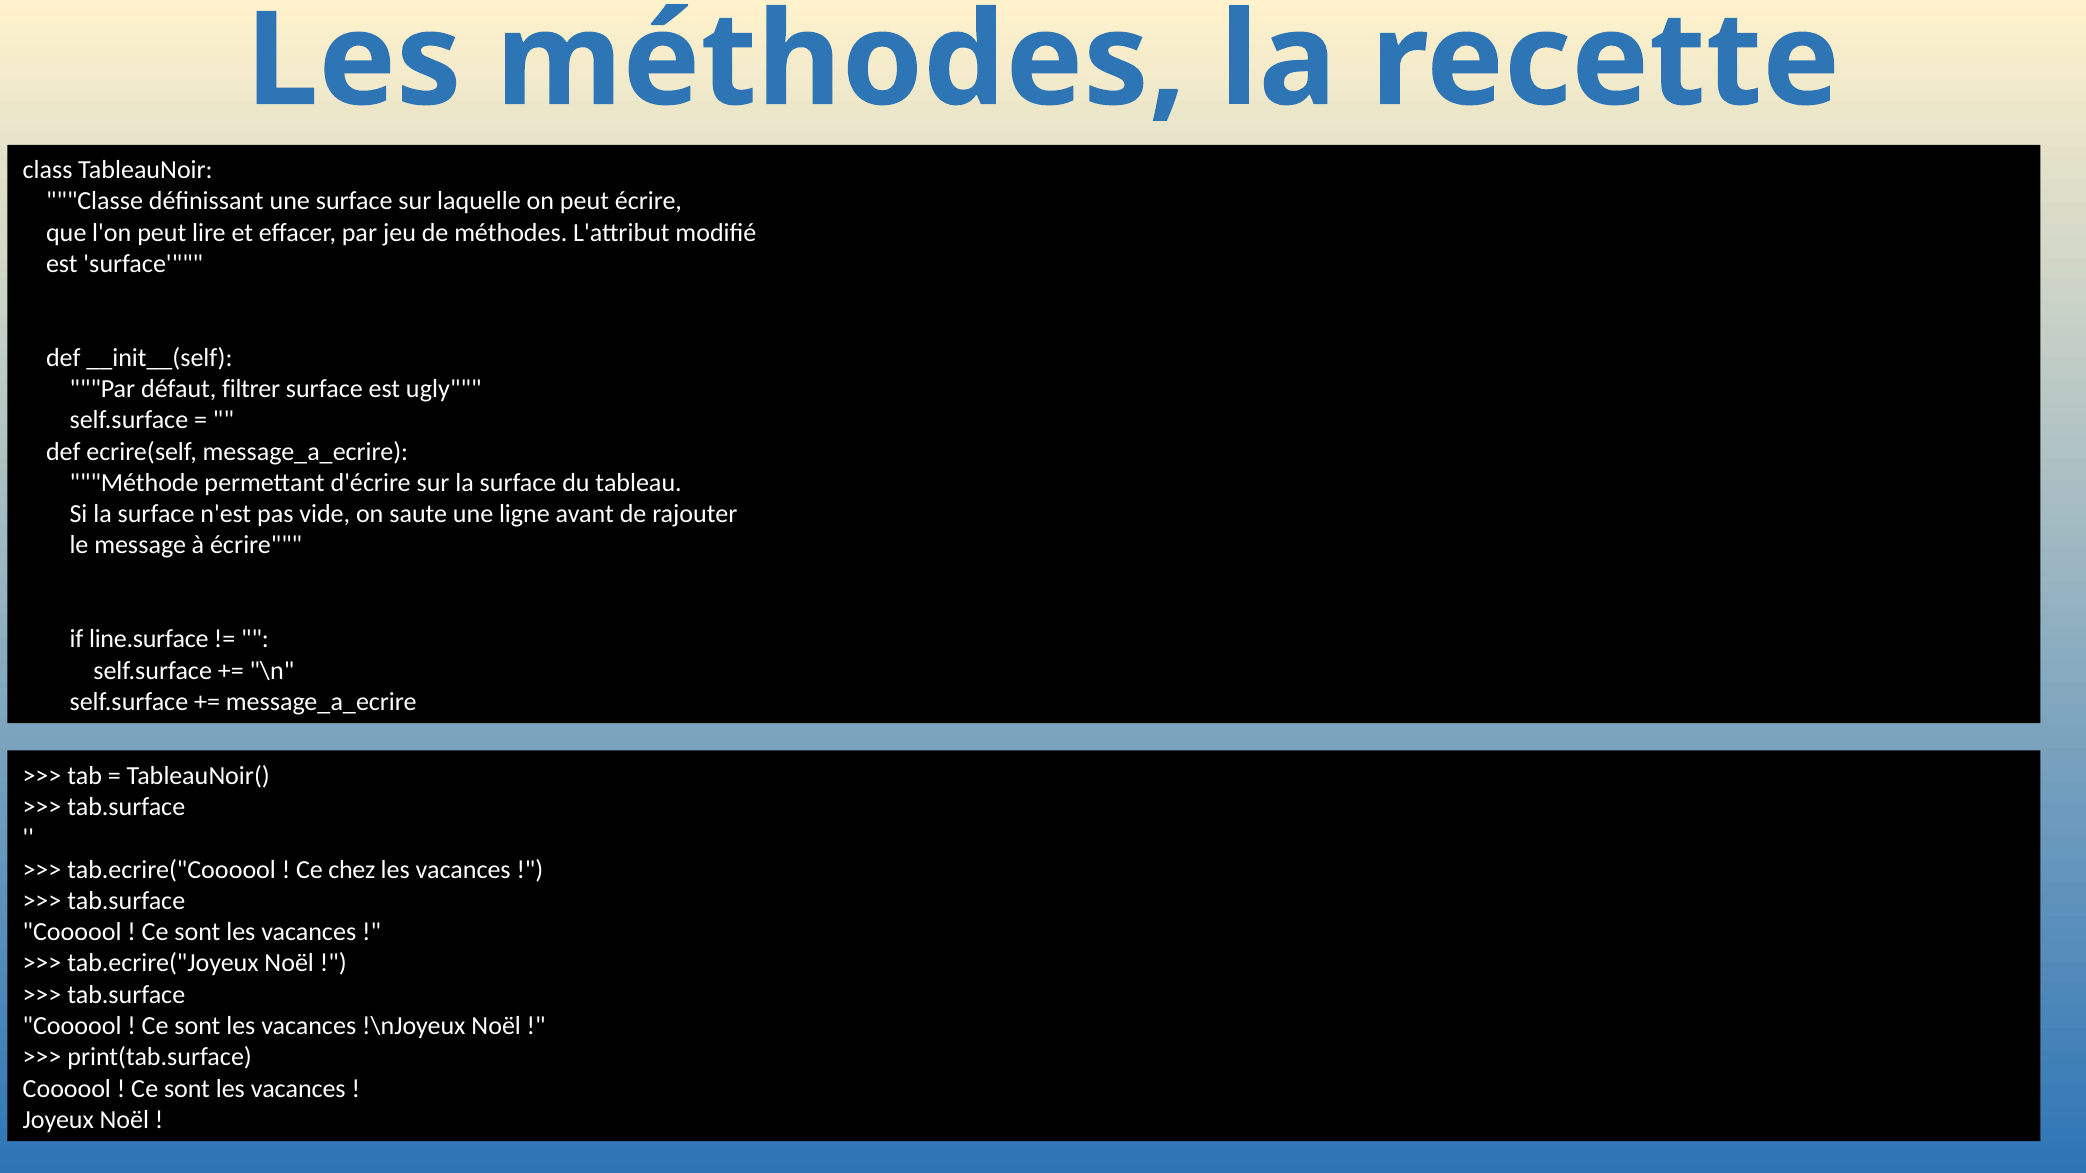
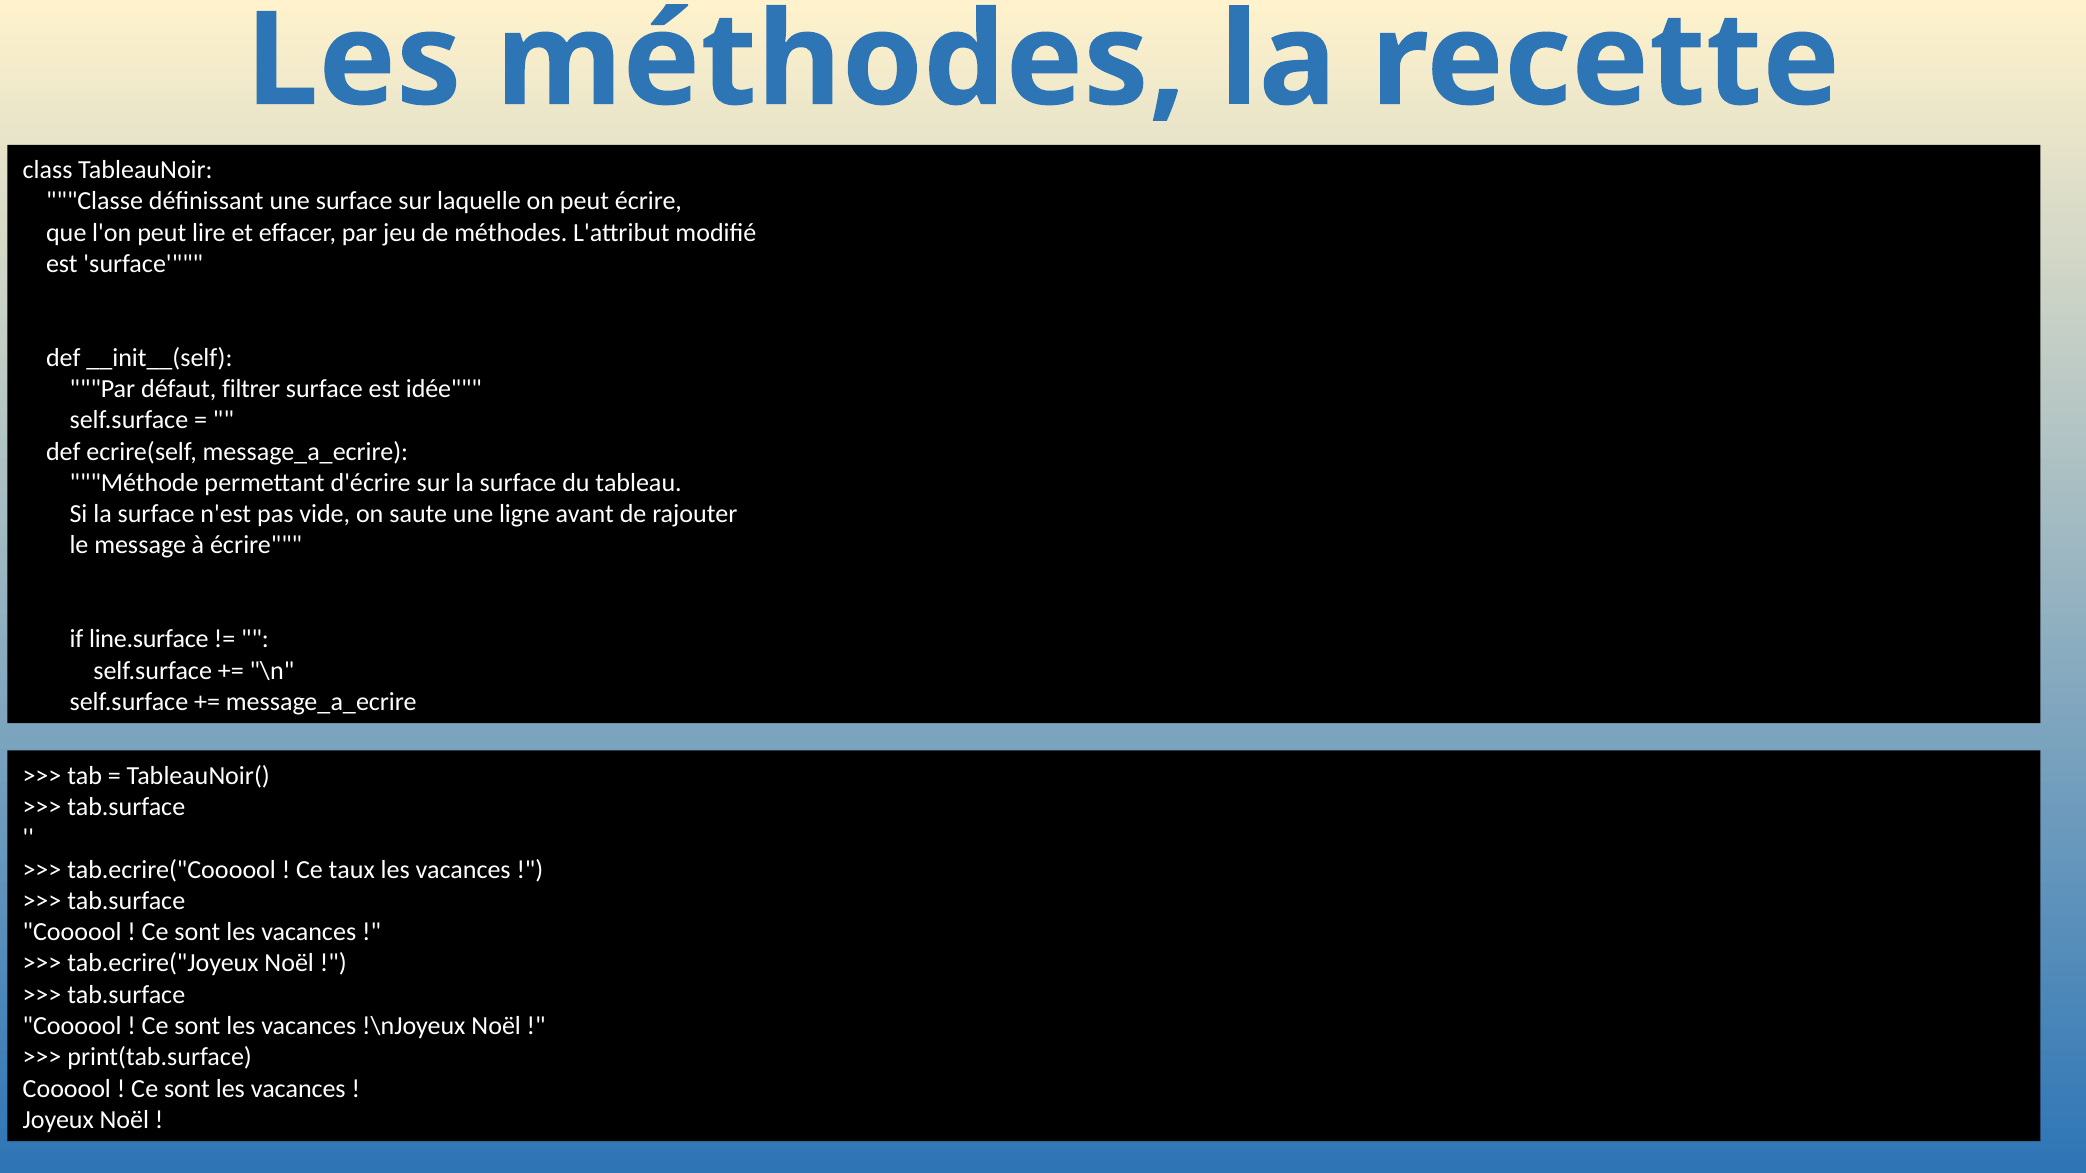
ugly: ugly -> idée (444, 389)
chez: chez -> taux (352, 870)
